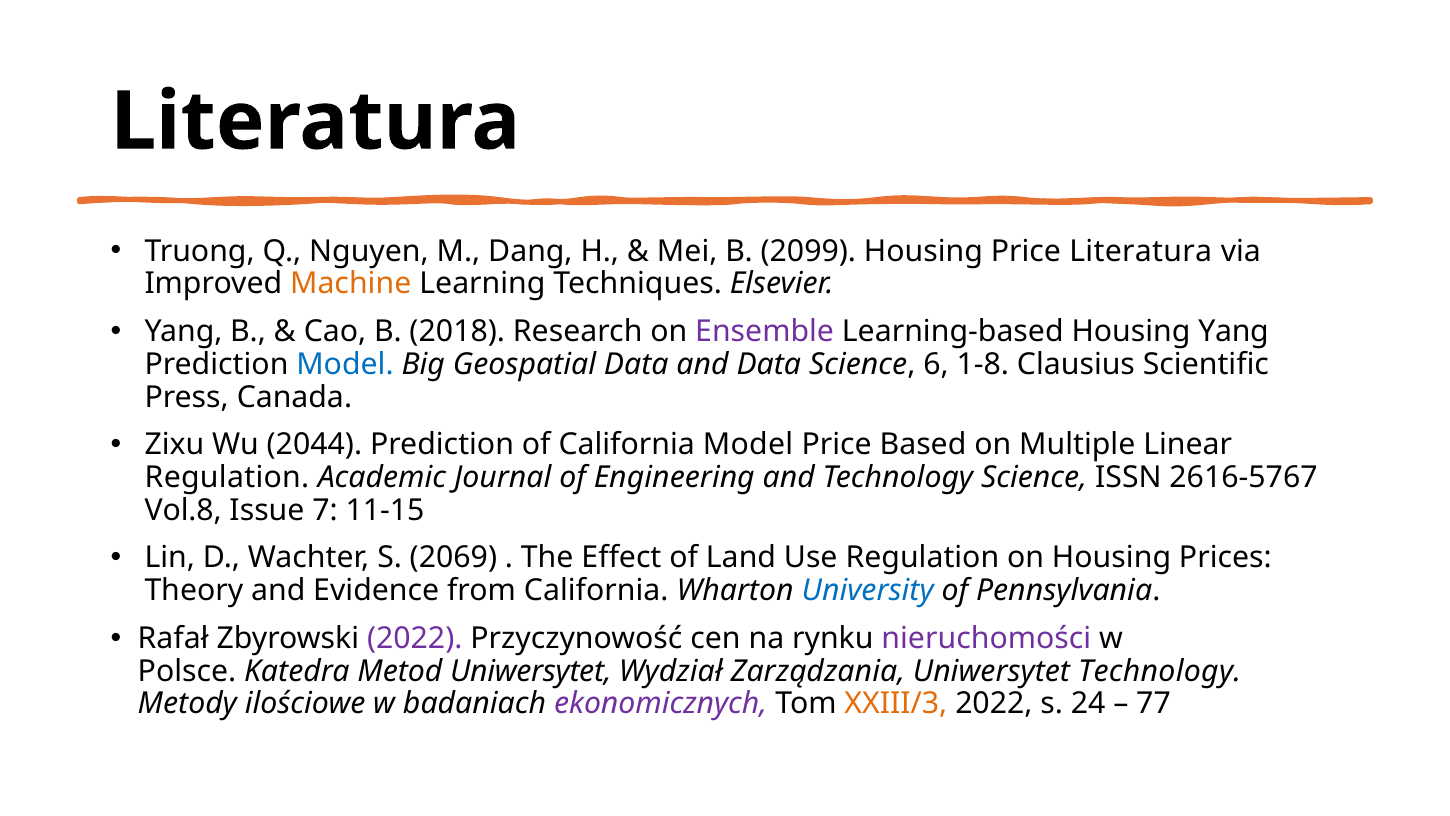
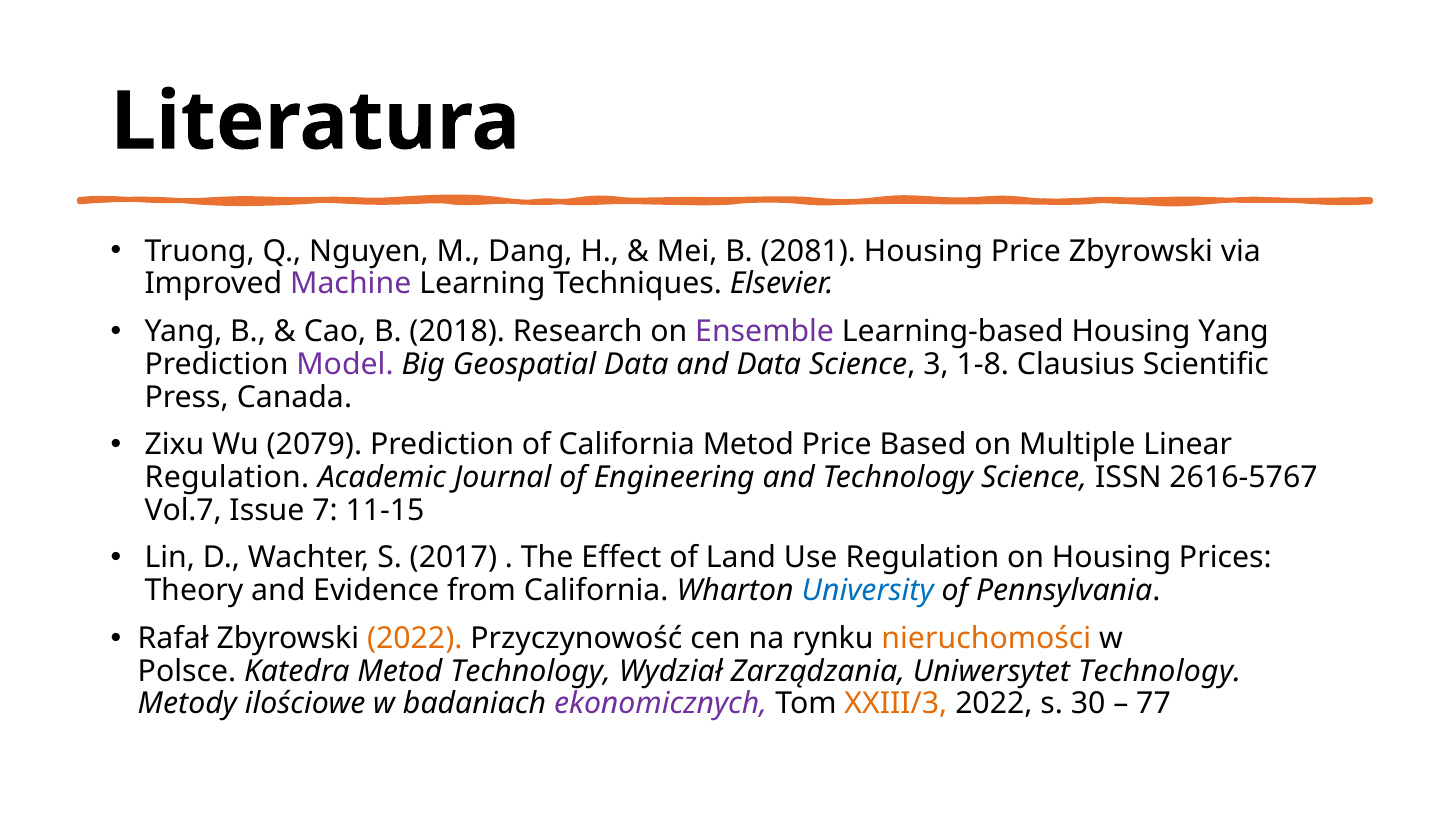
2099: 2099 -> 2081 (808, 251)
Price Literatura: Literatura -> Zbyrowski (1141, 251)
Machine colour: orange -> purple (351, 284)
Model colour: blue -> purple (345, 364)
6: 6 -> 3 (936, 364)
2044: 2044 -> 2079 (314, 445)
California Model: Model -> Metod (748, 445)
Vol.8: Vol.8 -> Vol.7 (183, 510)
2069: 2069 -> 2017 (453, 558)
2022 colour: purple -> orange (415, 638)
nieruchomości colour: purple -> orange (986, 638)
Metod Uniwersytet: Uniwersytet -> Technology (531, 671)
24: 24 -> 30 (1088, 704)
